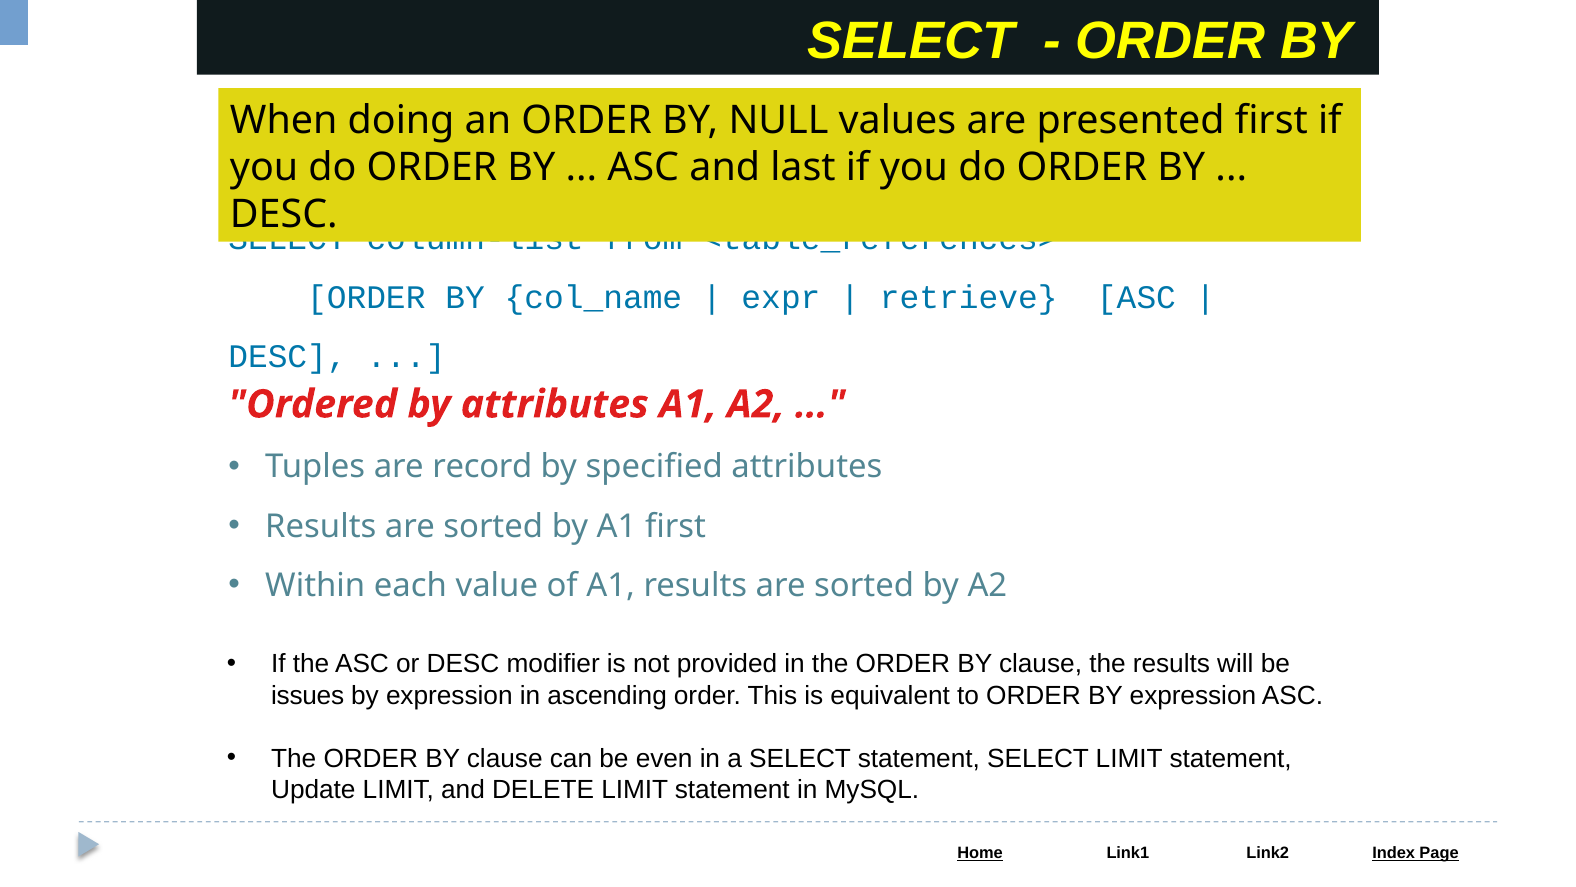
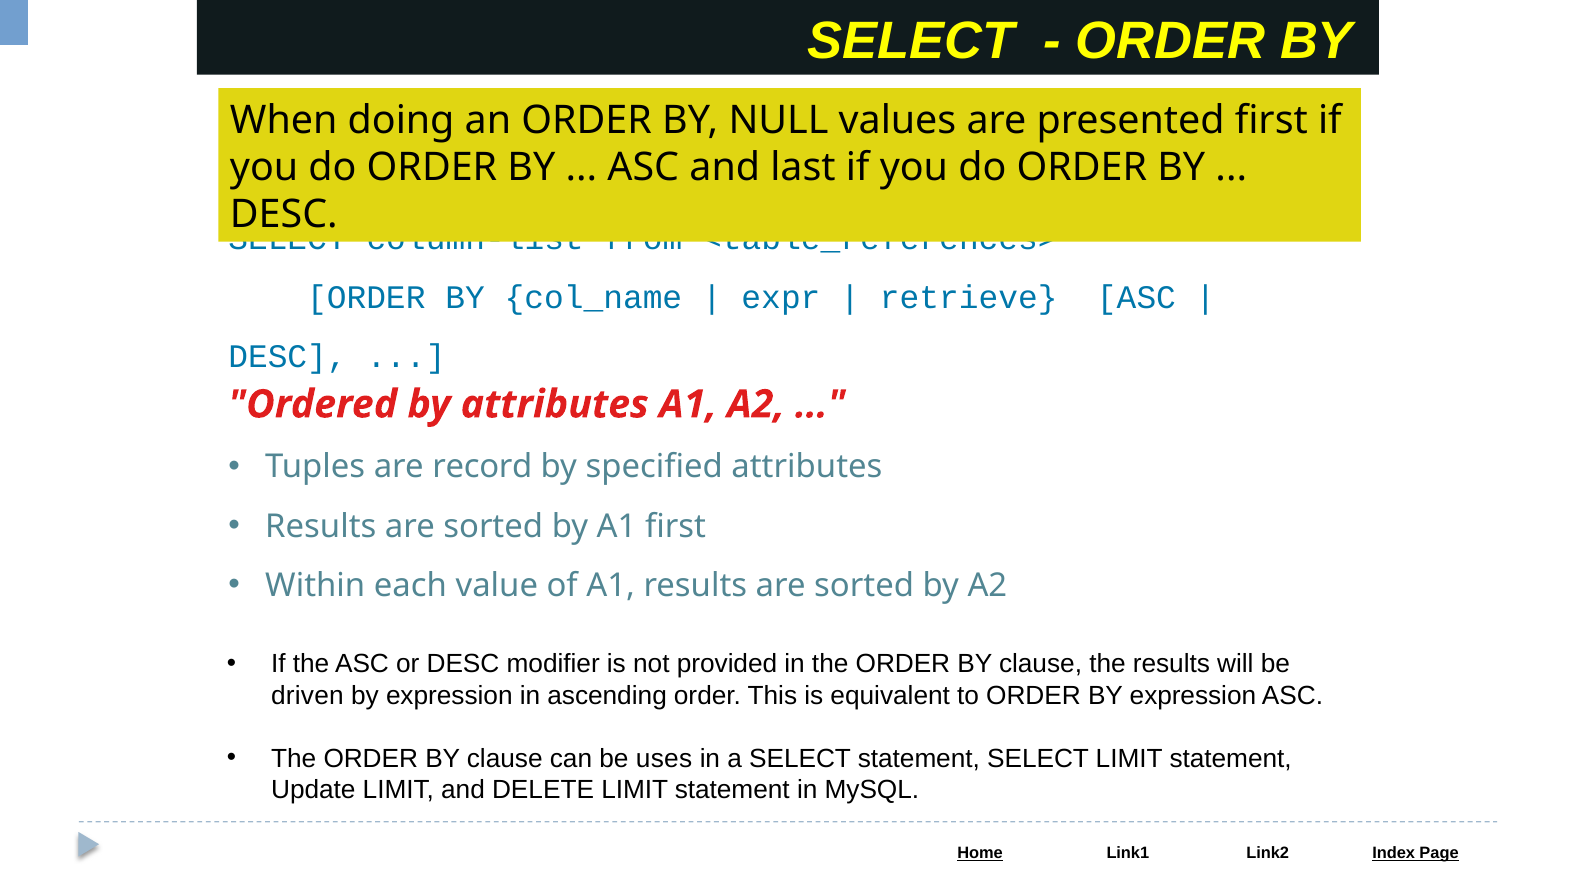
issues: issues -> driven (307, 695)
even: even -> uses (664, 758)
